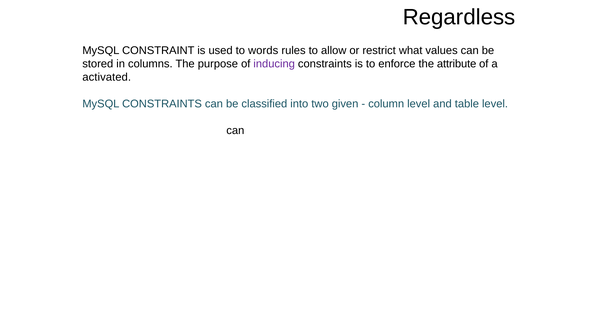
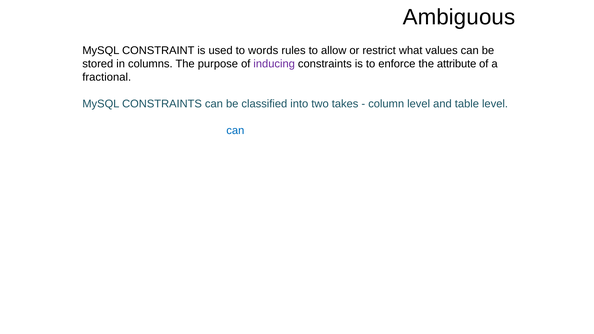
Regardless: Regardless -> Ambiguous (459, 17)
activated: activated -> fractional (107, 77)
given: given -> takes (345, 104)
can colour: black -> blue (235, 131)
